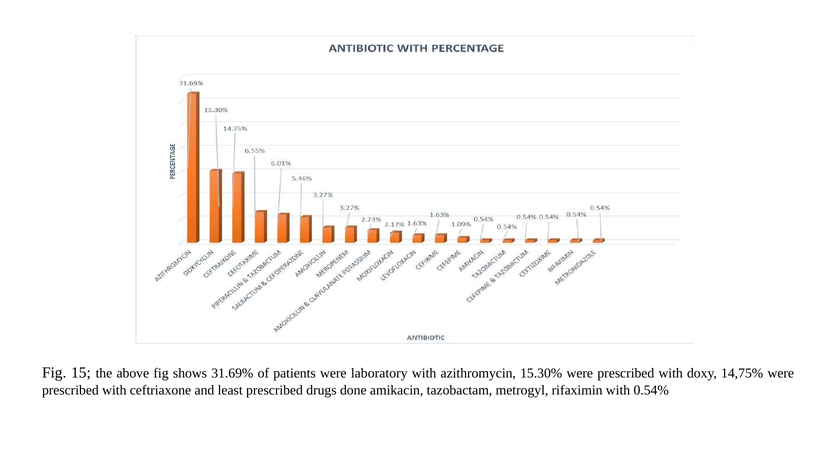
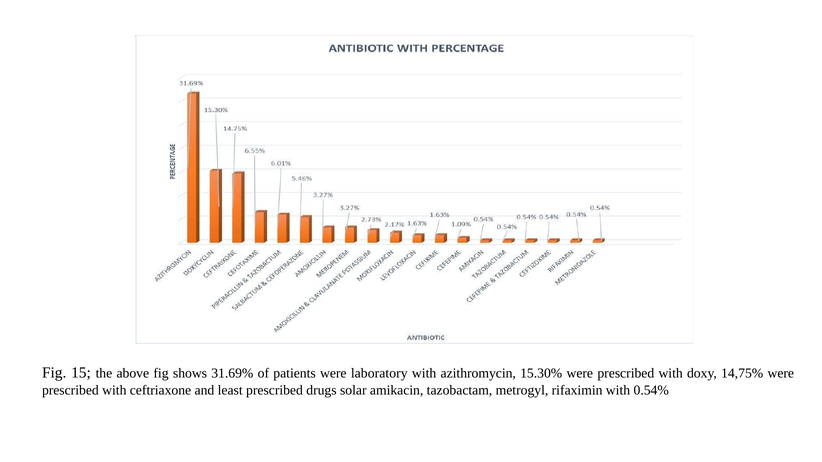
done: done -> solar (353, 390)
